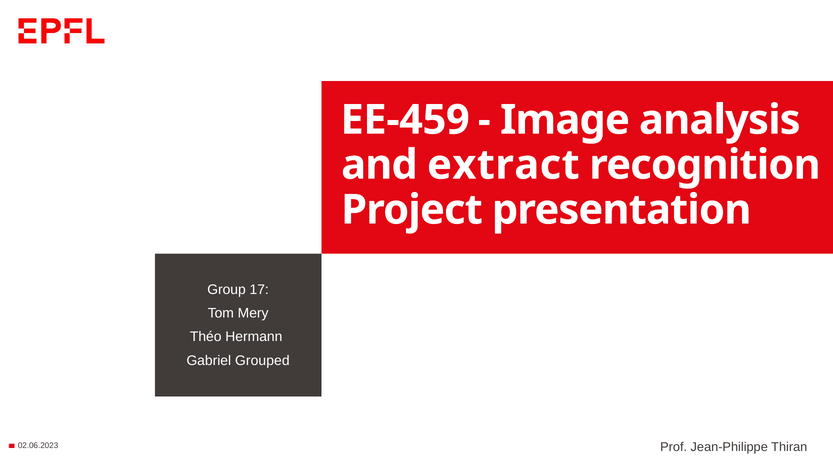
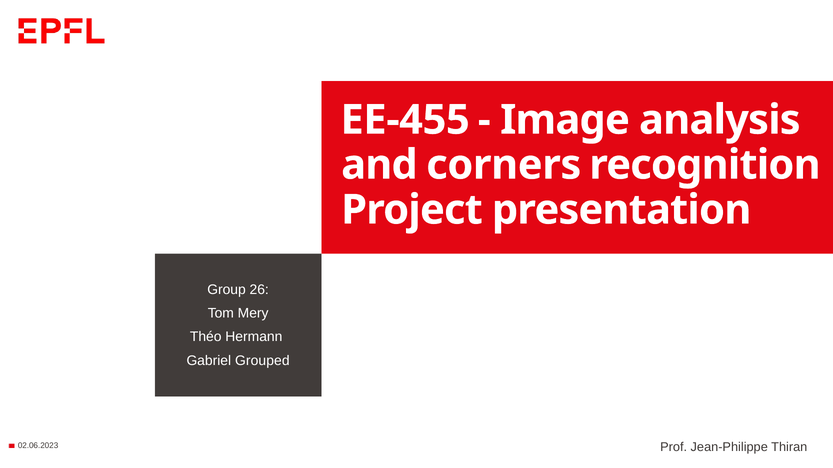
EE-459: EE-459 -> EE-455 (405, 120)
extract: extract -> corners (504, 165)
17: 17 -> 26 (259, 290)
